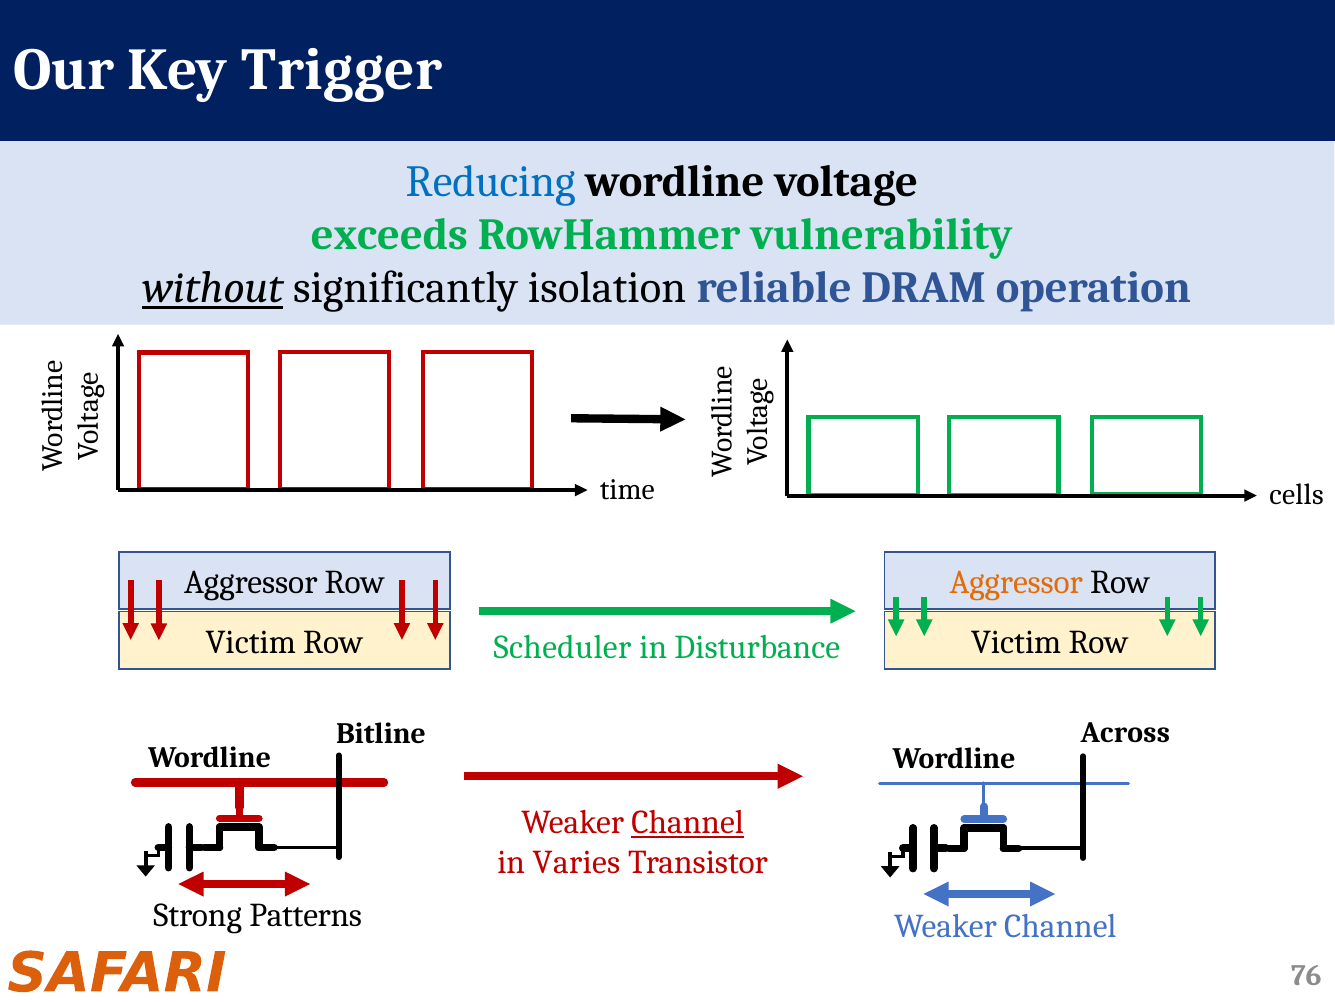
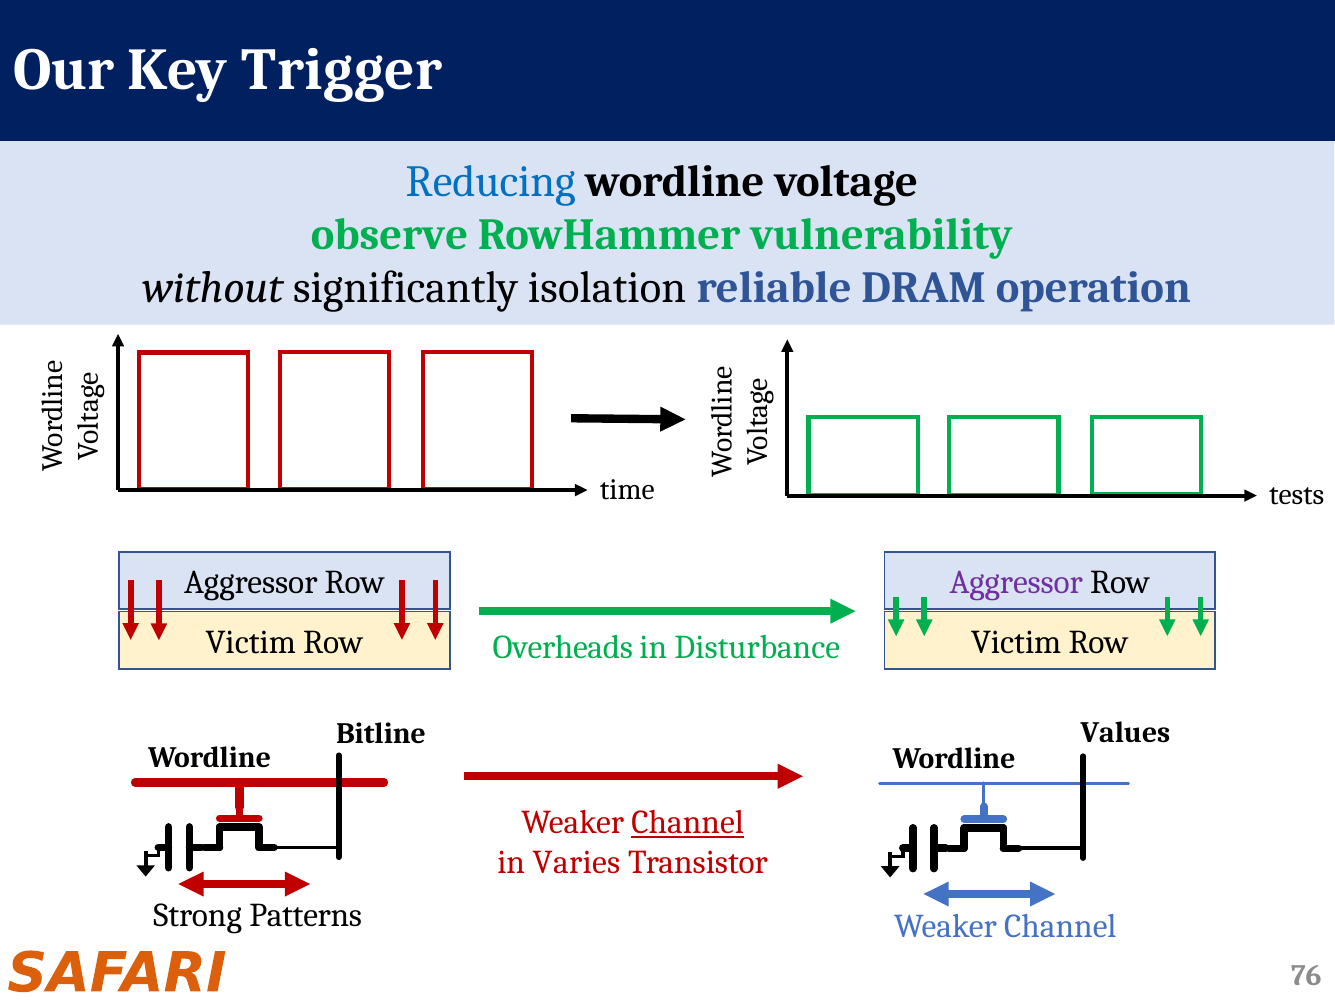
exceeds: exceeds -> observe (390, 235)
without underline: present -> none (213, 288)
cells: cells -> tests (1297, 495)
Aggressor colour: orange -> purple (1016, 582)
Scheduler: Scheduler -> Overheads (563, 647)
Across: Across -> Values (1125, 733)
